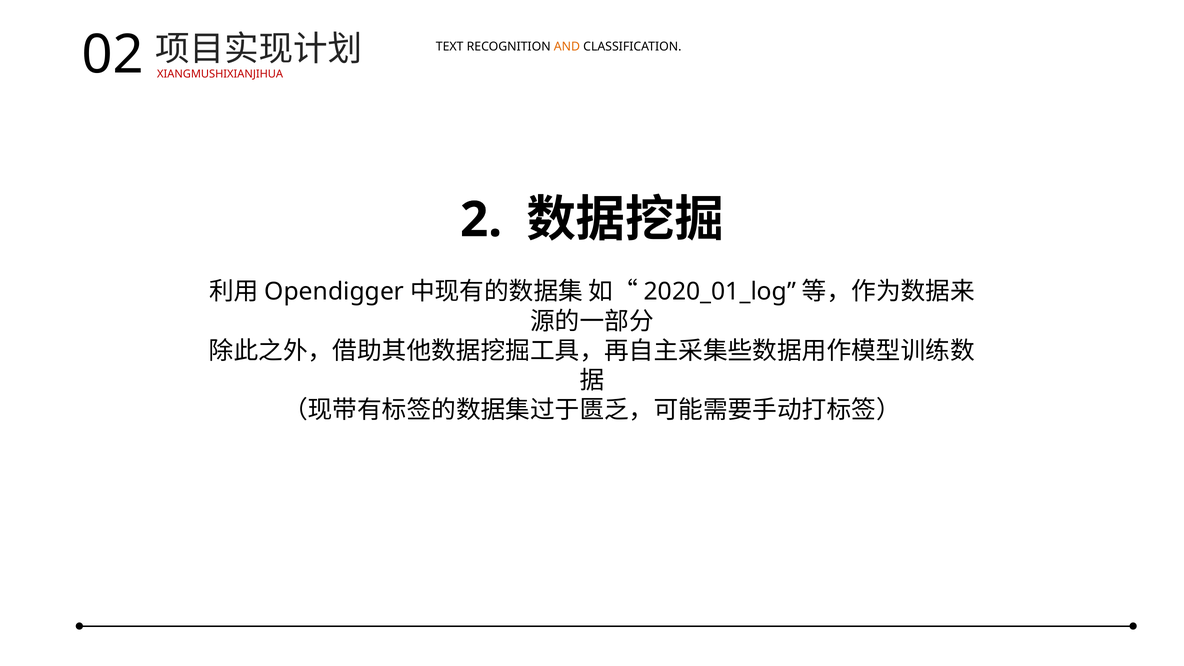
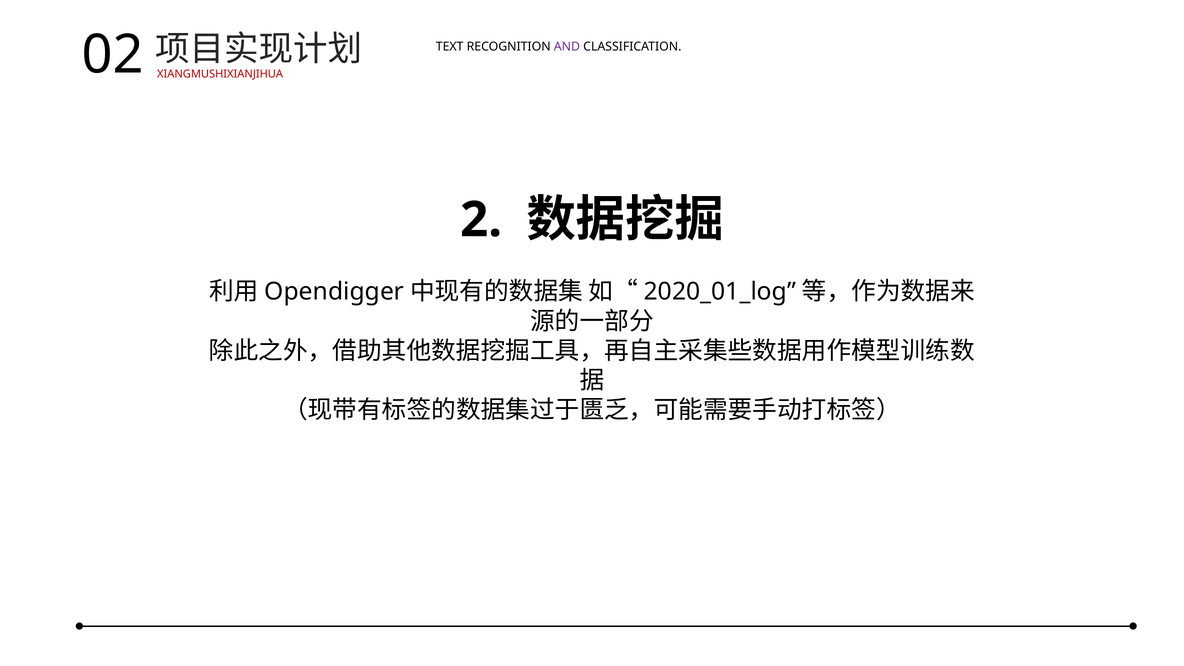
AND colour: orange -> purple (567, 47)
